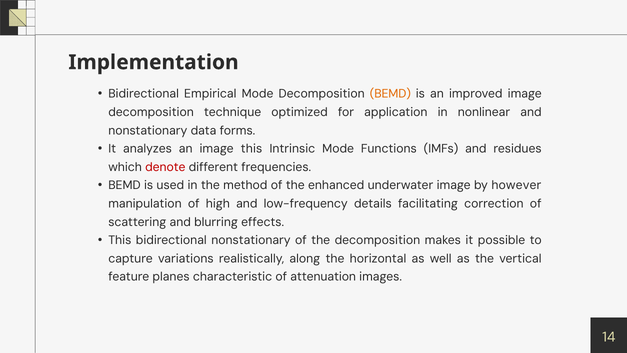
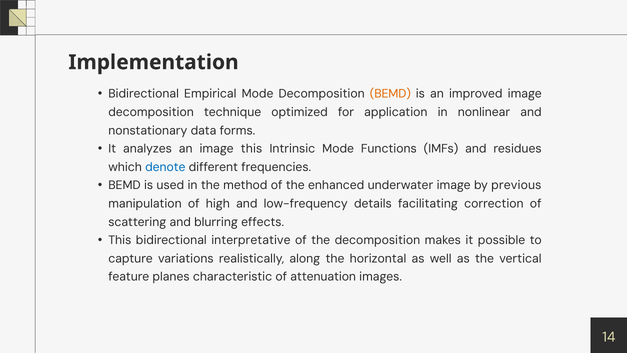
denote colour: red -> blue (165, 167)
however: however -> previous (516, 185)
bidirectional nonstationary: nonstationary -> interpretative (251, 240)
